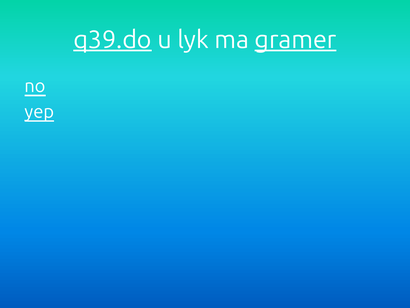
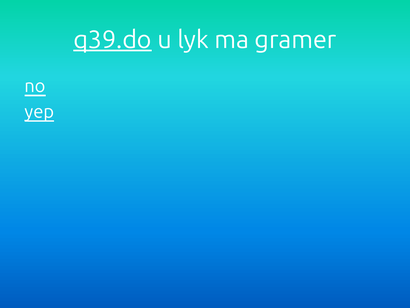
gramer underline: present -> none (296, 40)
